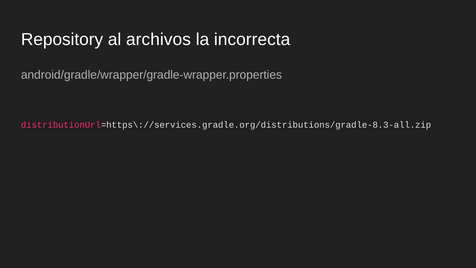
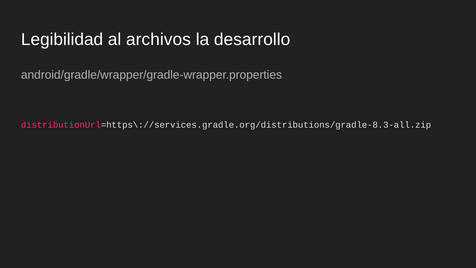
Repository: Repository -> Legibilidad (62, 39)
incorrecta: incorrecta -> desarrollo (252, 39)
